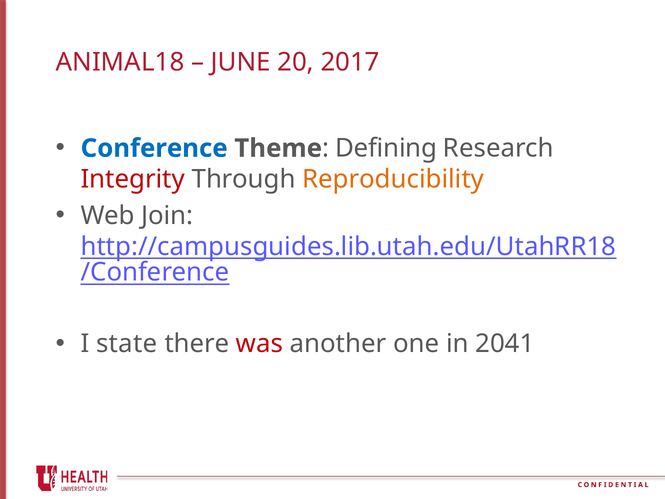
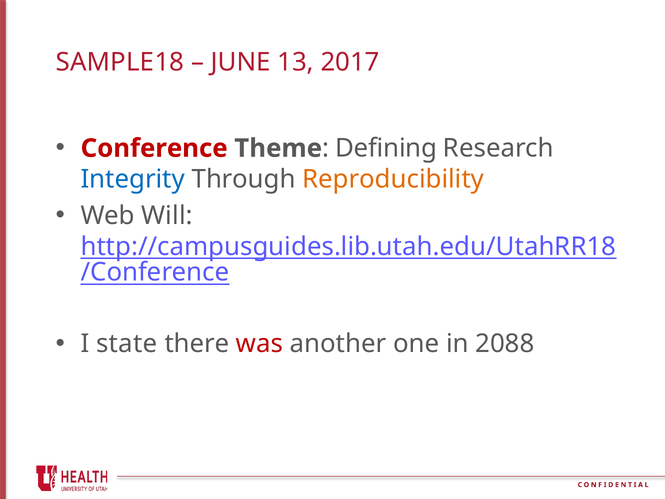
ANIMAL18: ANIMAL18 -> SAMPLE18 (120, 62)
20: 20 -> 13 (296, 62)
Conference colour: blue -> red (154, 148)
Integrity colour: red -> blue (133, 179)
Join: Join -> Will (167, 215)
2041: 2041 -> 2088 (505, 344)
